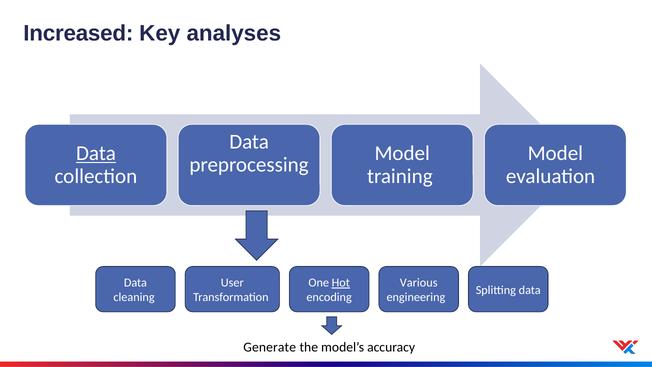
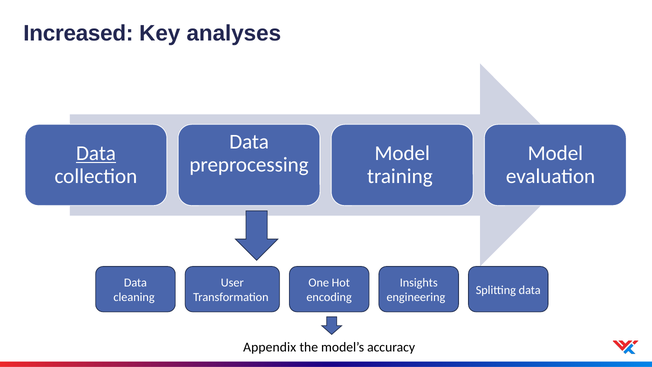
Hot underline: present -> none (341, 282)
Various: Various -> Insights (419, 282)
Generate: Generate -> Appendix (270, 347)
